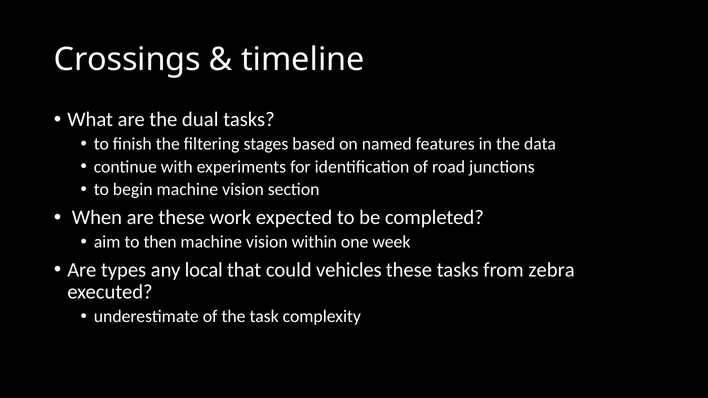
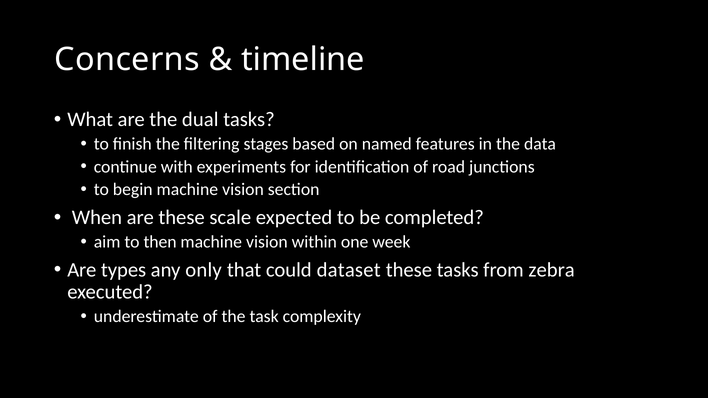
Crossings: Crossings -> Concerns (127, 59)
work: work -> scale (230, 218)
local: local -> only (204, 270)
vehicles: vehicles -> dataset (349, 270)
